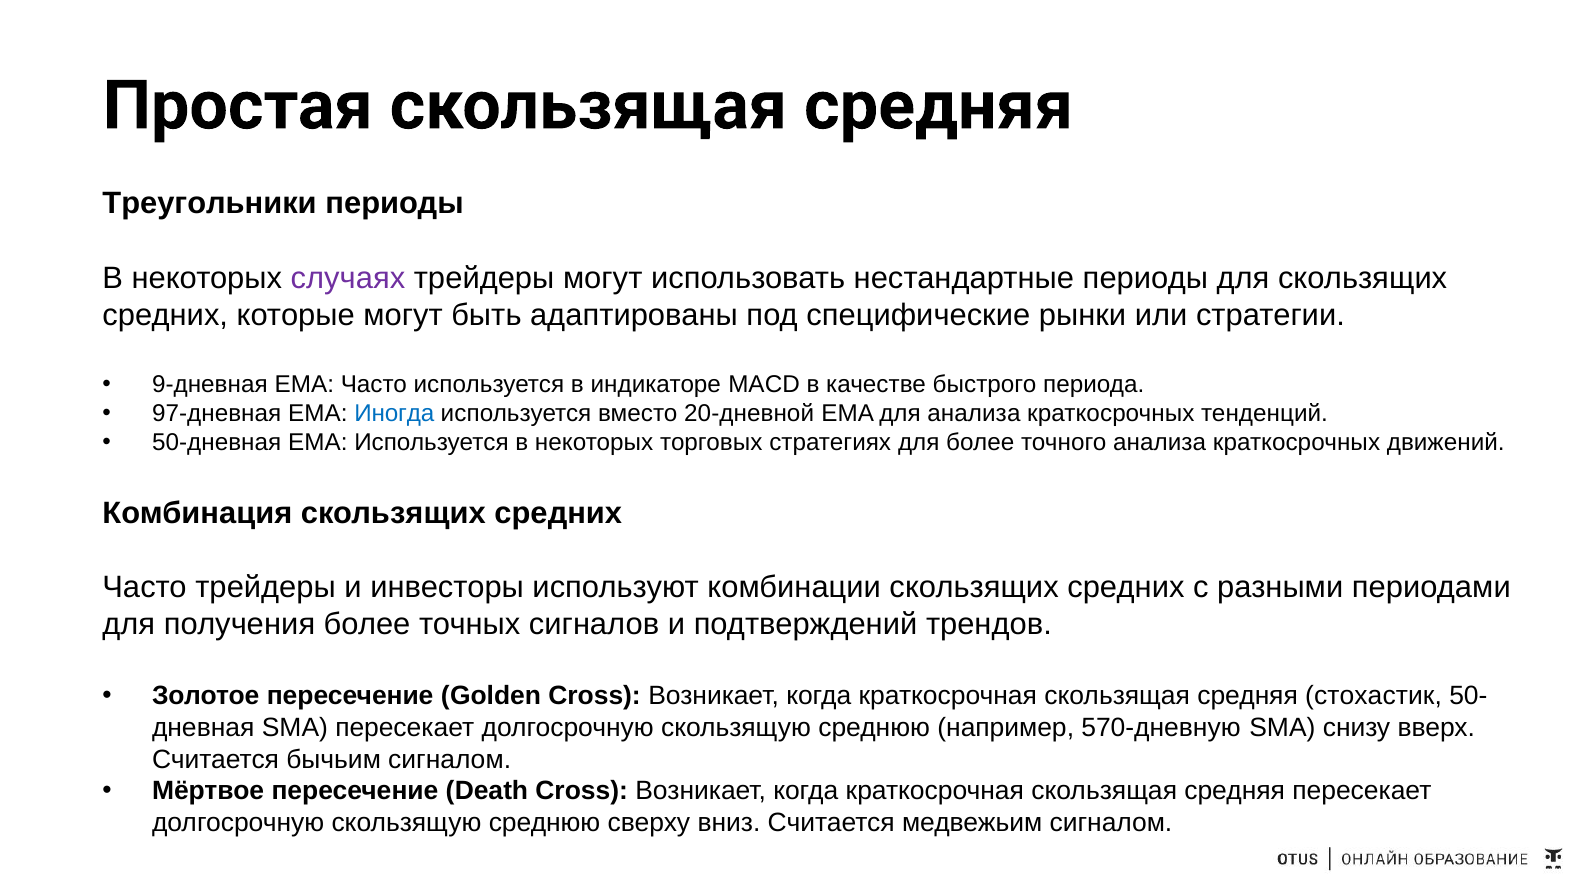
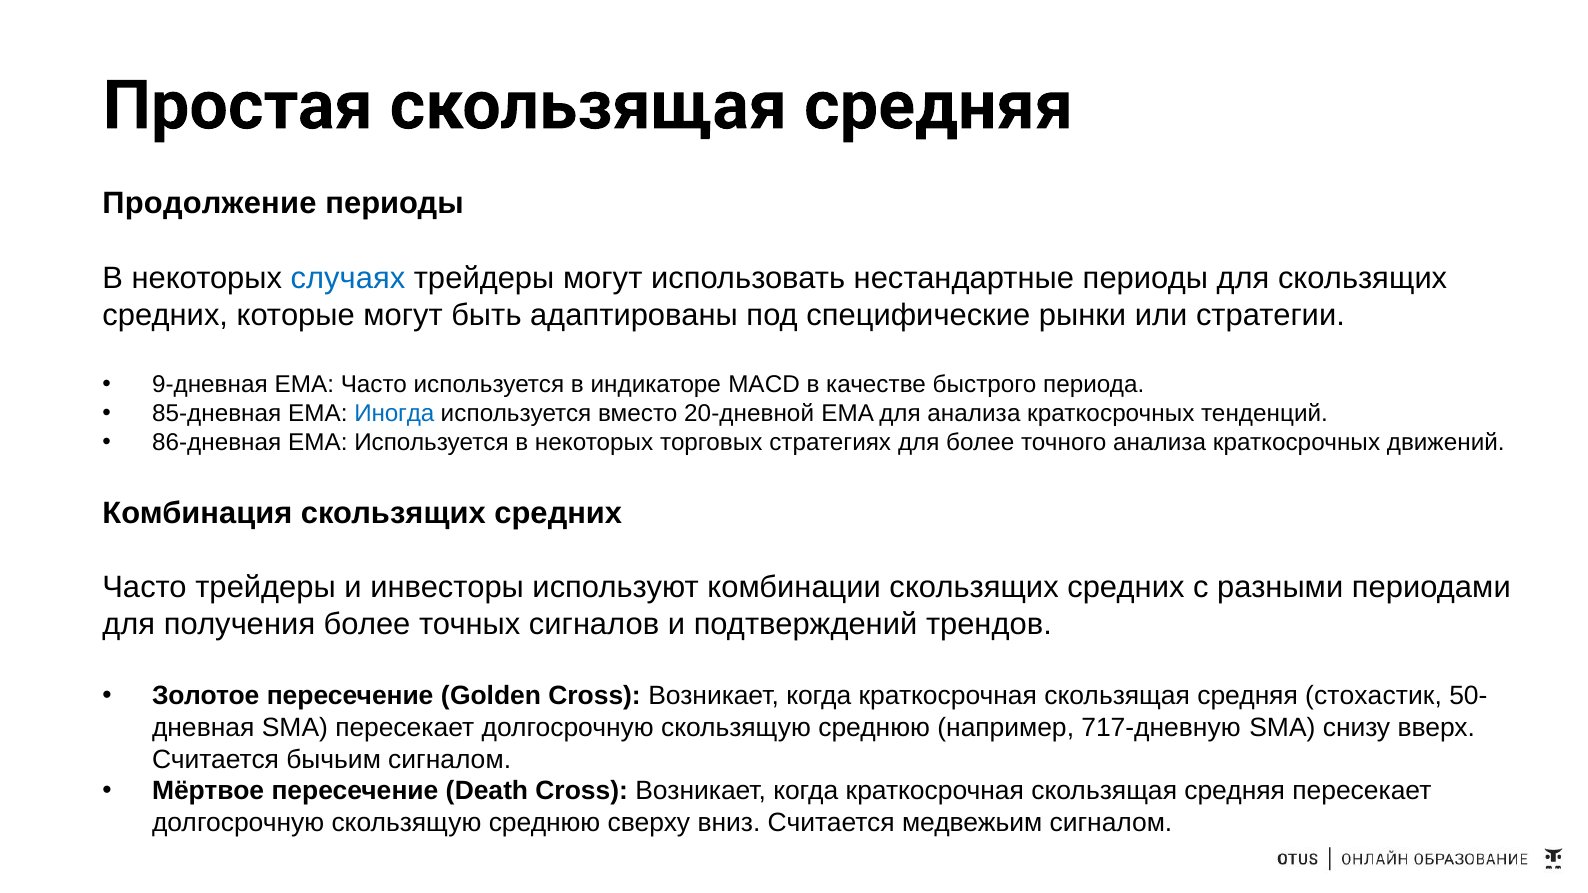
Треугольники: Треугольники -> Продолжение (209, 204)
случаях colour: purple -> blue (348, 278)
97-дневная: 97-дневная -> 85-дневная (217, 414)
50-дневная: 50-дневная -> 86-дневная (217, 443)
570-дневную: 570-дневную -> 717-дневную (1161, 728)
